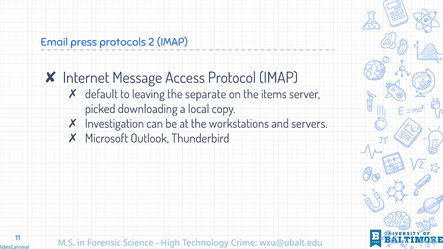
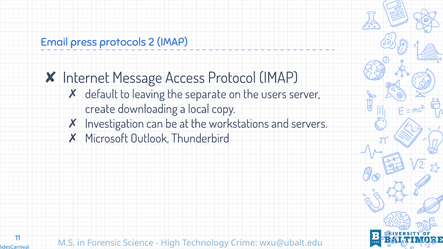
items: items -> users (274, 94)
picked: picked -> create (100, 109)
